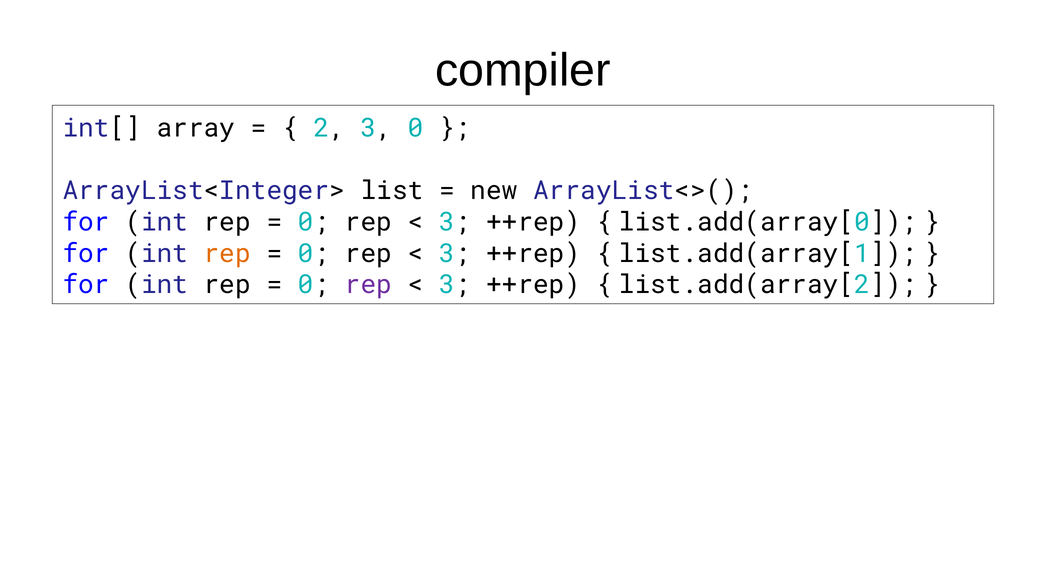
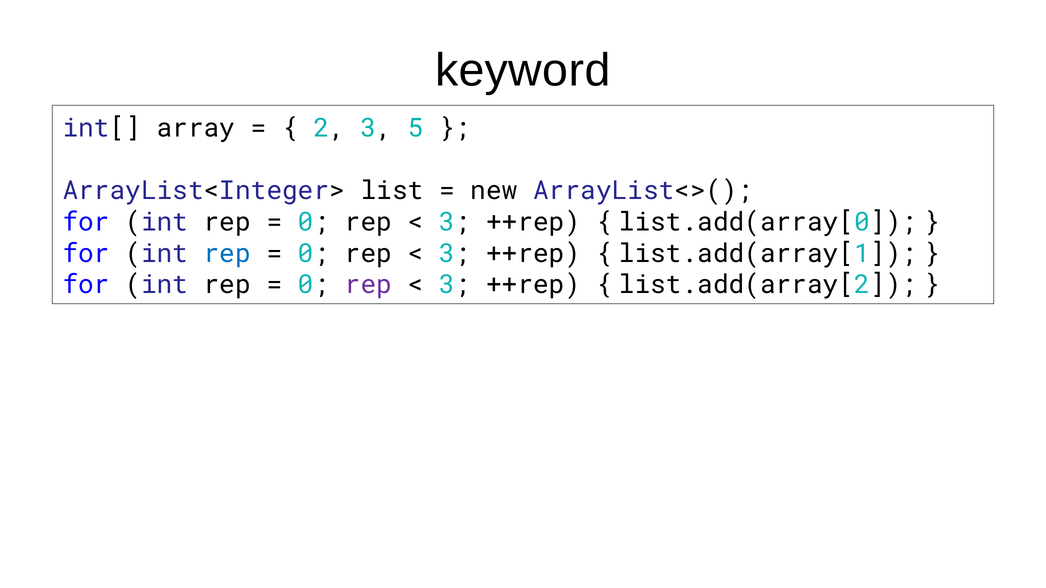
compiler: compiler -> keyword (523, 71)
3 0: 0 -> 5 (416, 128)
rep colour: orange -> blue (227, 254)
